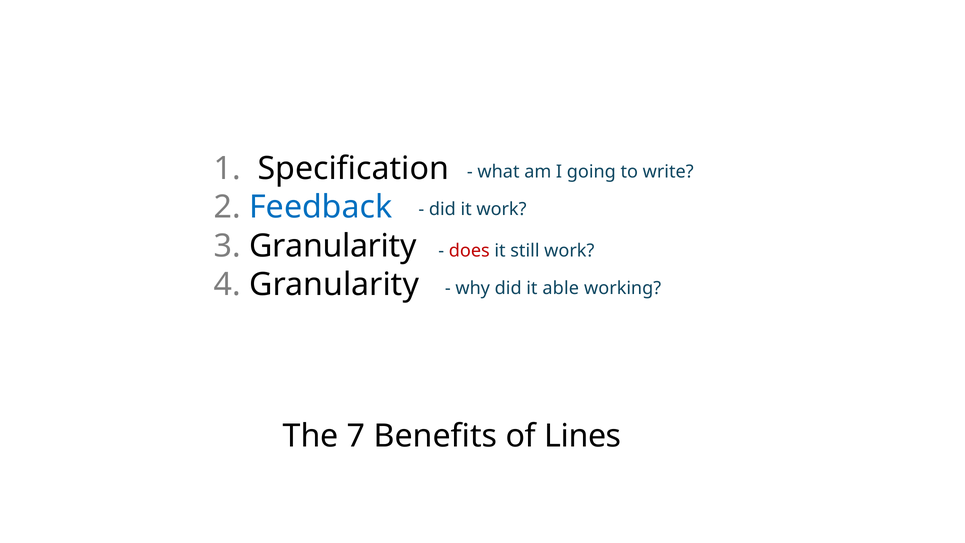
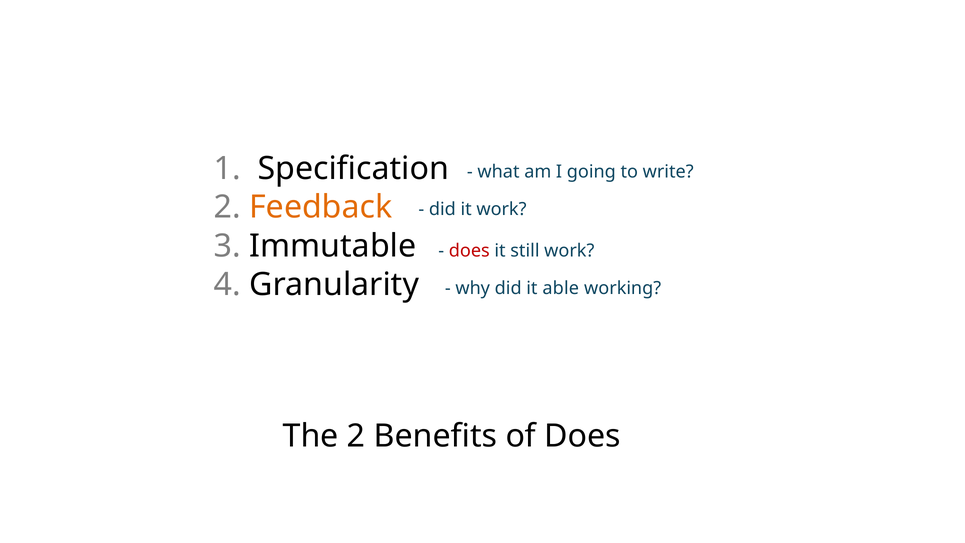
Feedback colour: blue -> orange (321, 207)
3 Granularity: Granularity -> Immutable (333, 246)
The 7: 7 -> 2 (356, 436)
of Lines: Lines -> Does (583, 436)
